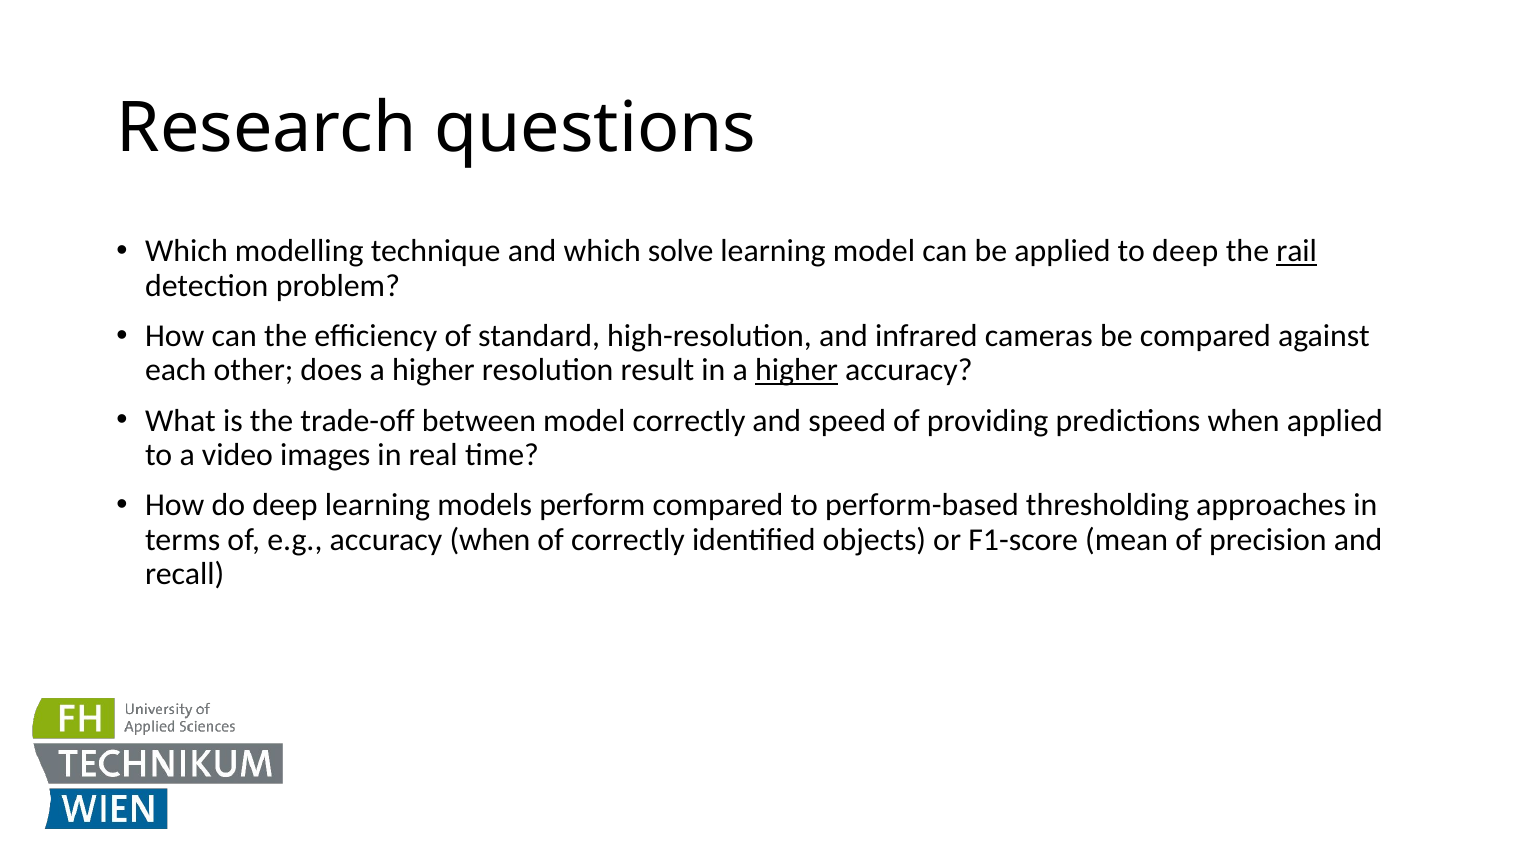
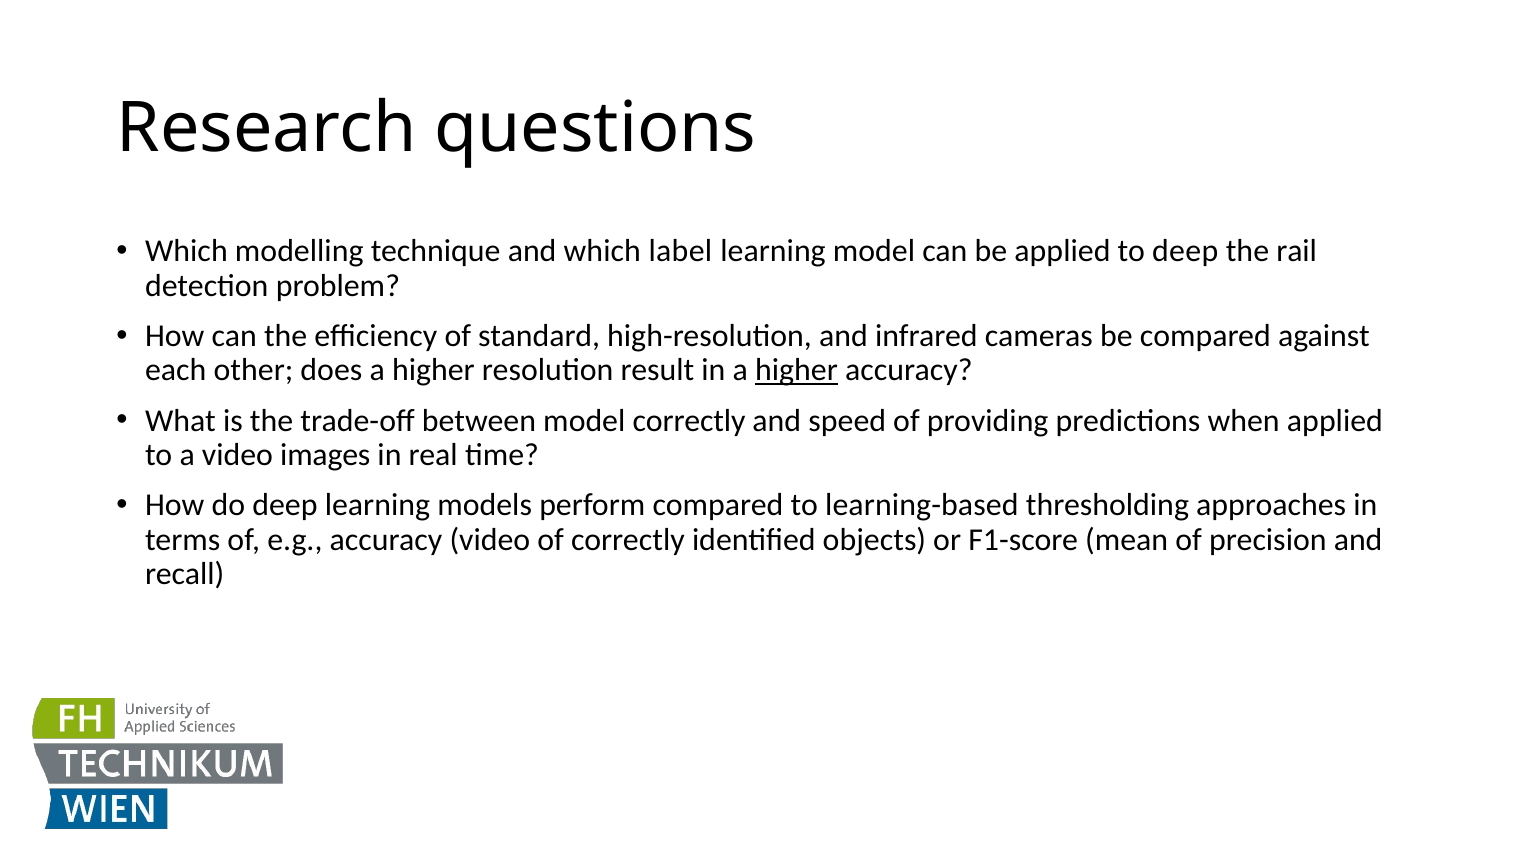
solve: solve -> label (680, 252)
rail underline: present -> none (1297, 252)
perform-based: perform-based -> learning-based (922, 506)
accuracy when: when -> video (490, 540)
